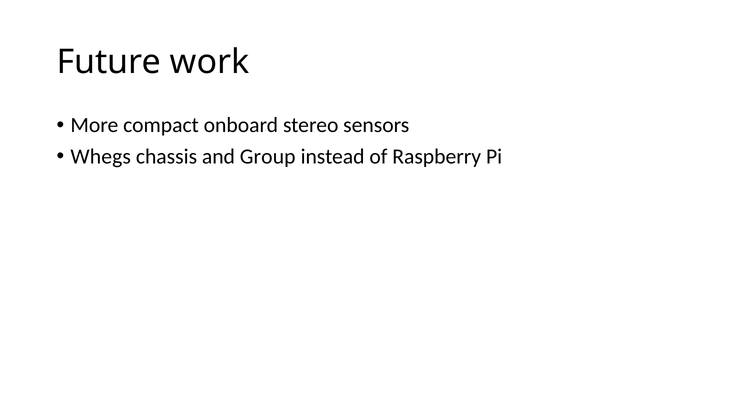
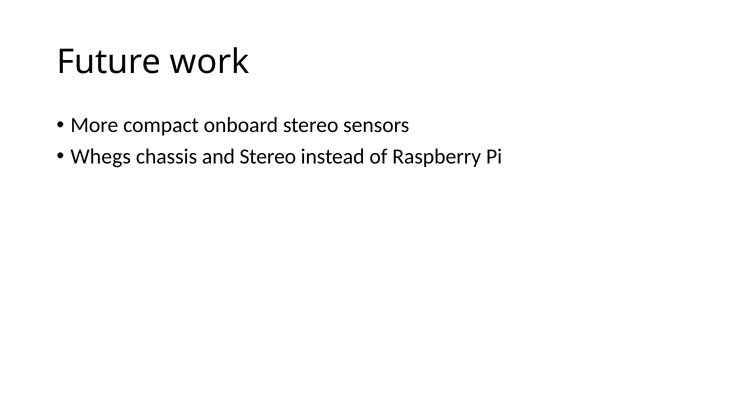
and Group: Group -> Stereo (268, 157)
